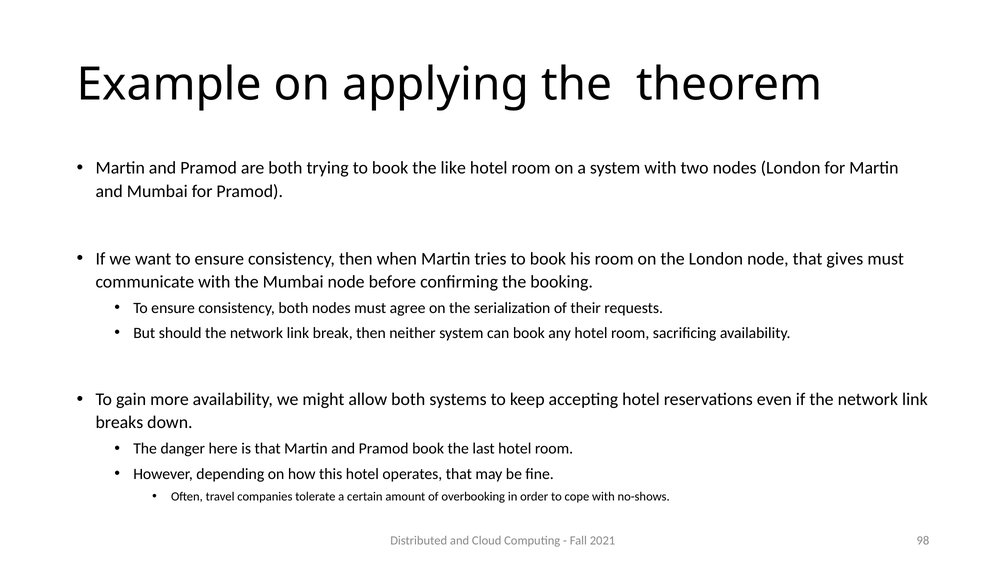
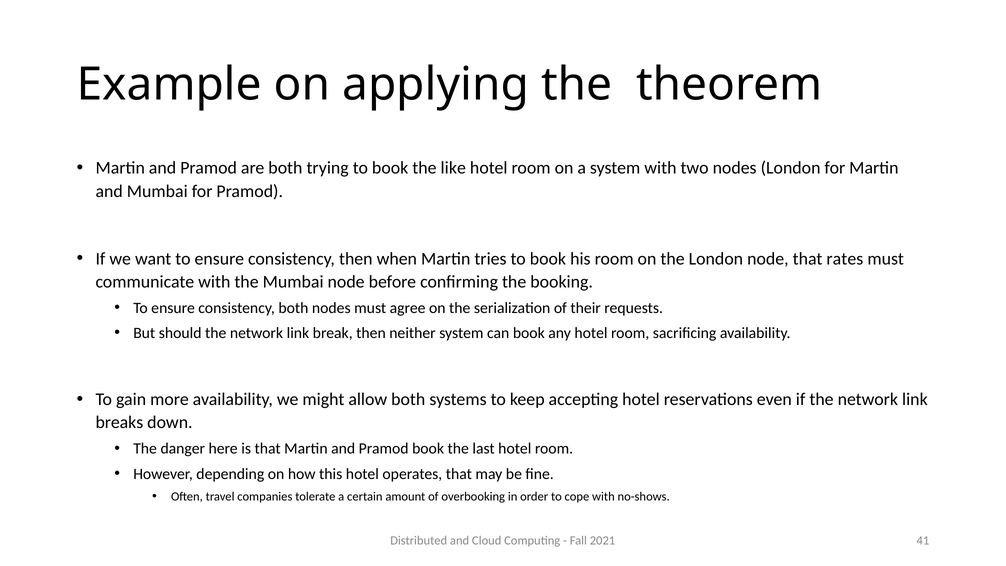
gives: gives -> rates (845, 259)
98: 98 -> 41 (923, 540)
